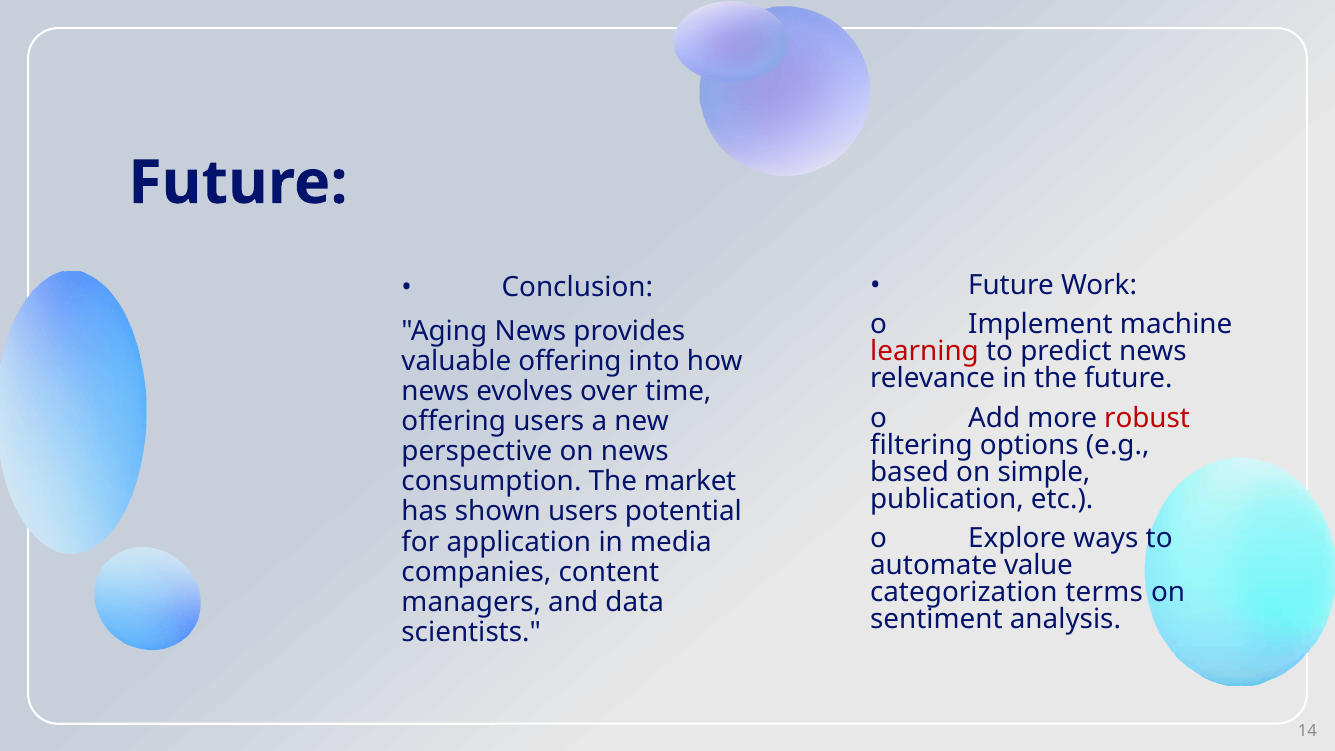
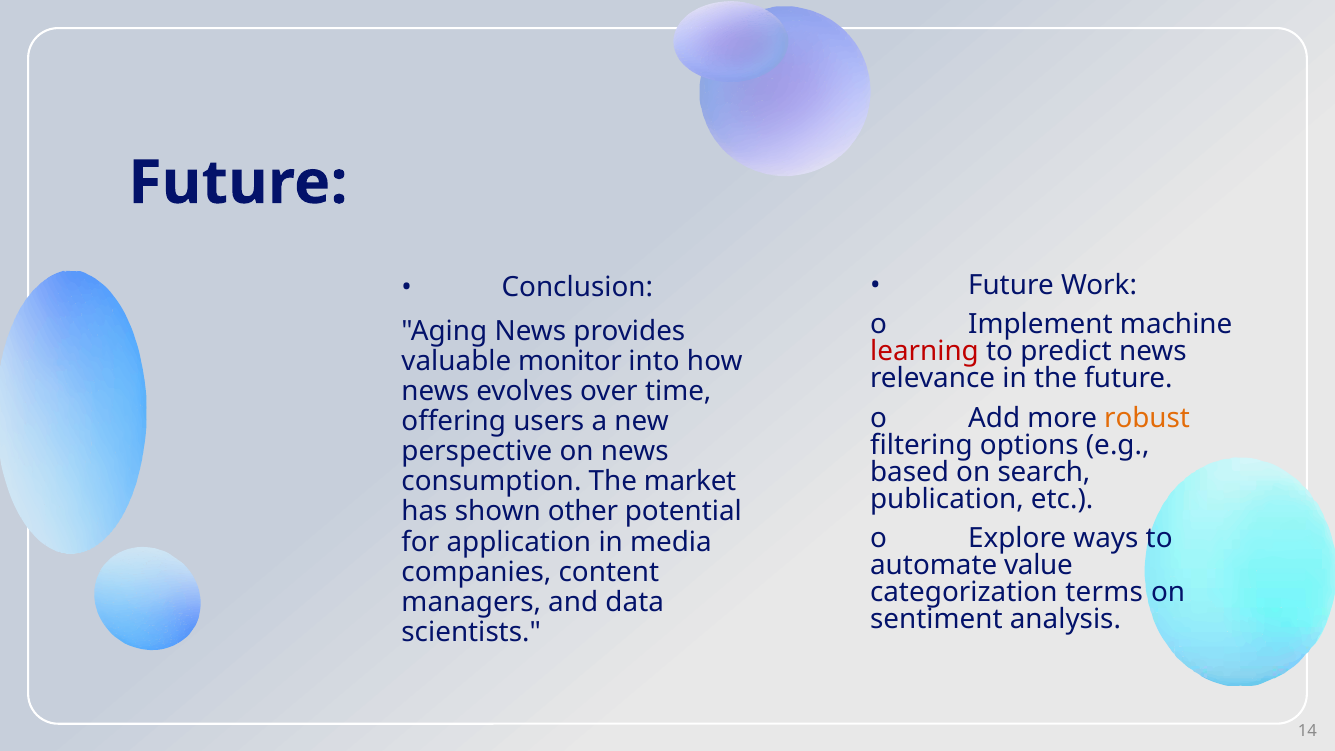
valuable offering: offering -> monitor (570, 361)
robust colour: red -> orange (1147, 418)
simple: simple -> search (1044, 472)
shown users: users -> other (583, 512)
